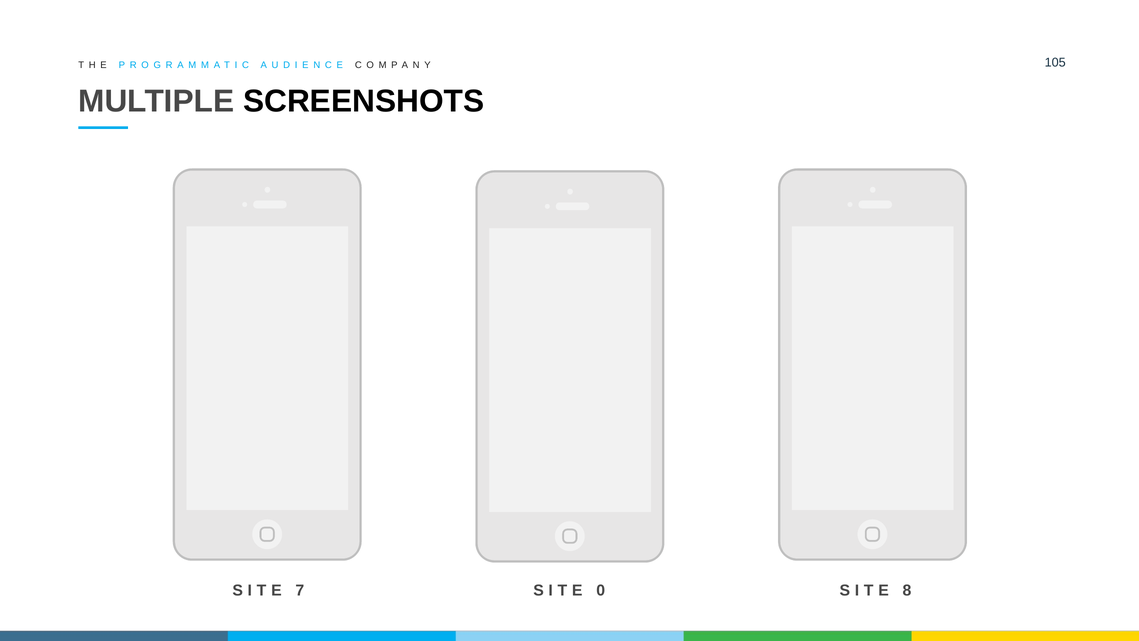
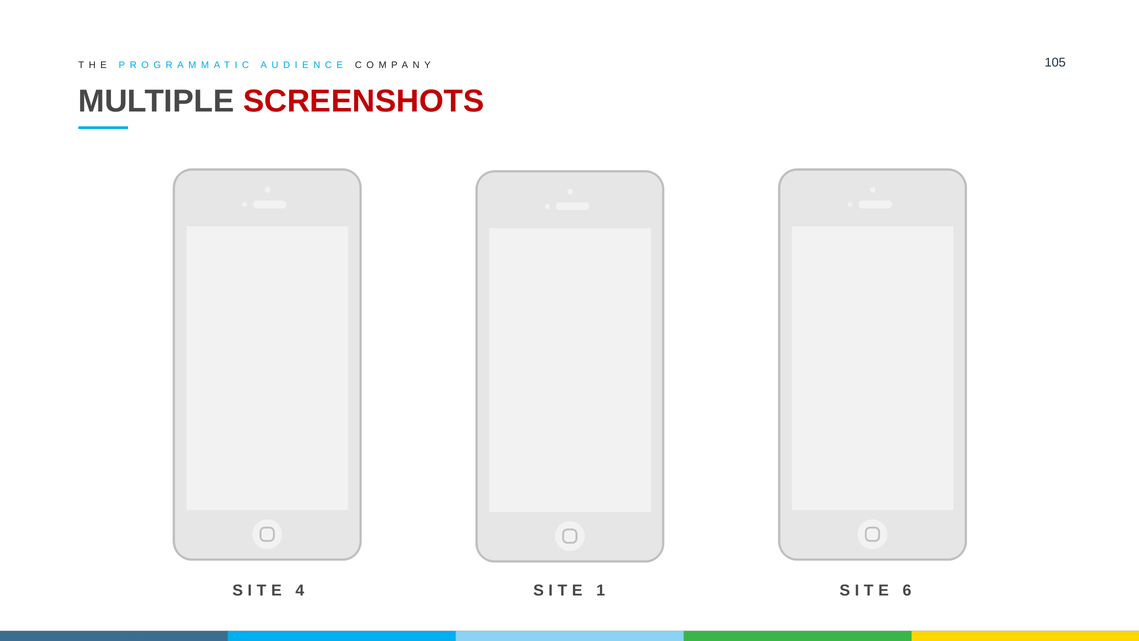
SCREENSHOTS colour: black -> red (364, 101)
7: 7 -> 4 (300, 590)
0: 0 -> 1 (601, 590)
8: 8 -> 6 (907, 590)
